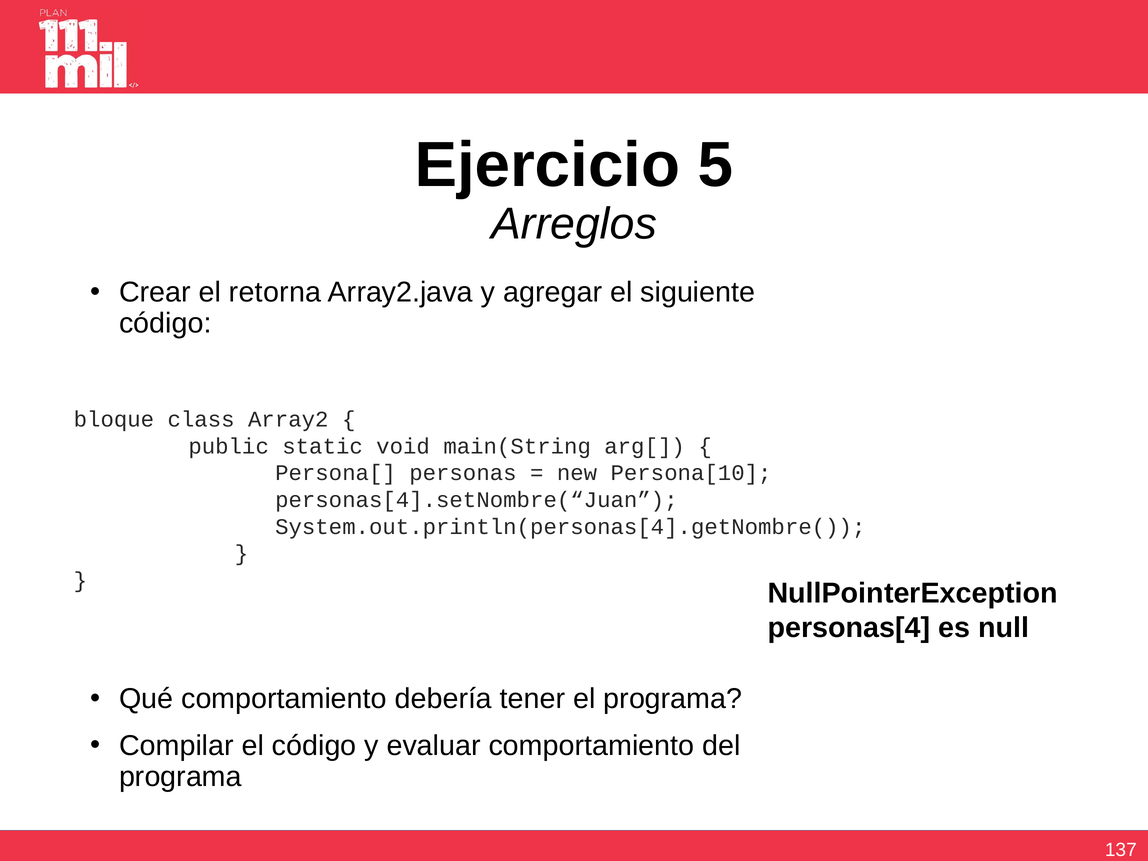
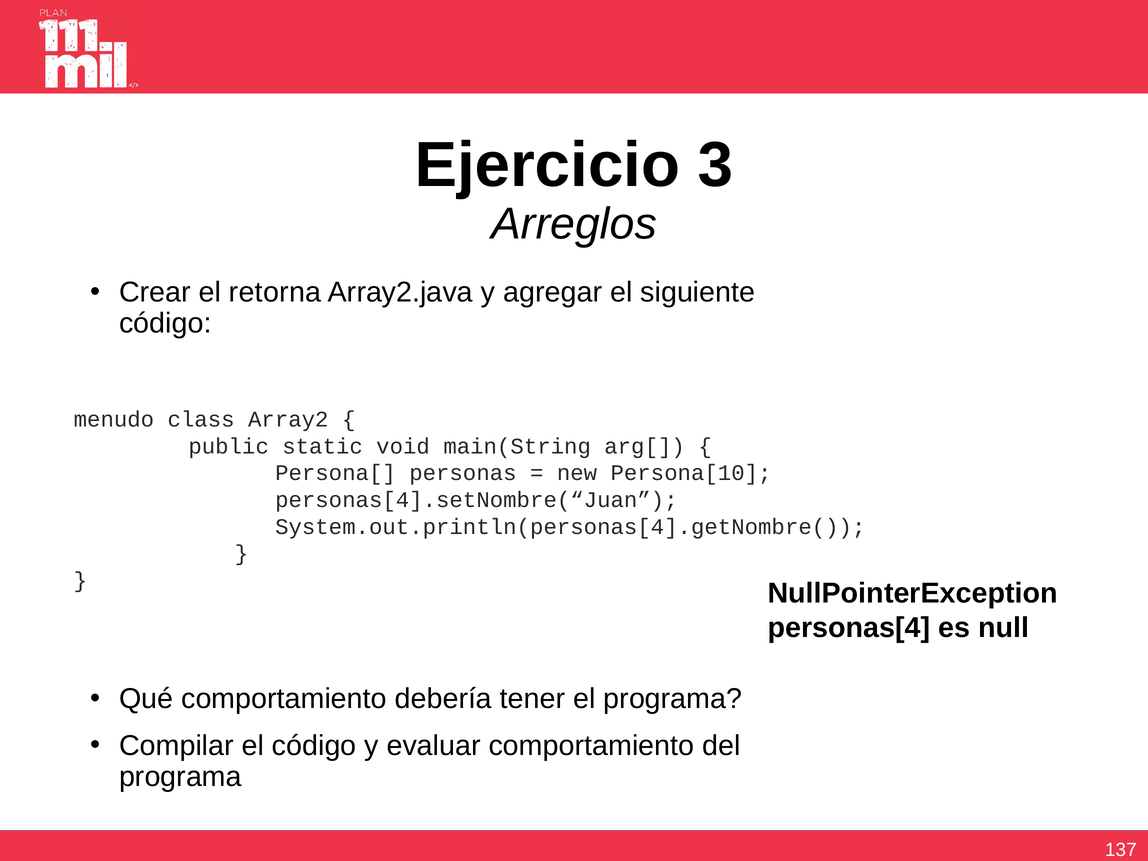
5: 5 -> 3 (715, 165)
bloque: bloque -> menudo (114, 420)
